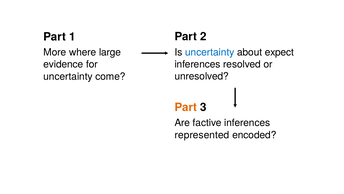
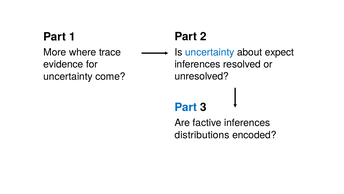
large: large -> trace (110, 52)
Part colour: orange -> blue (186, 107)
represented: represented -> distributions (202, 135)
